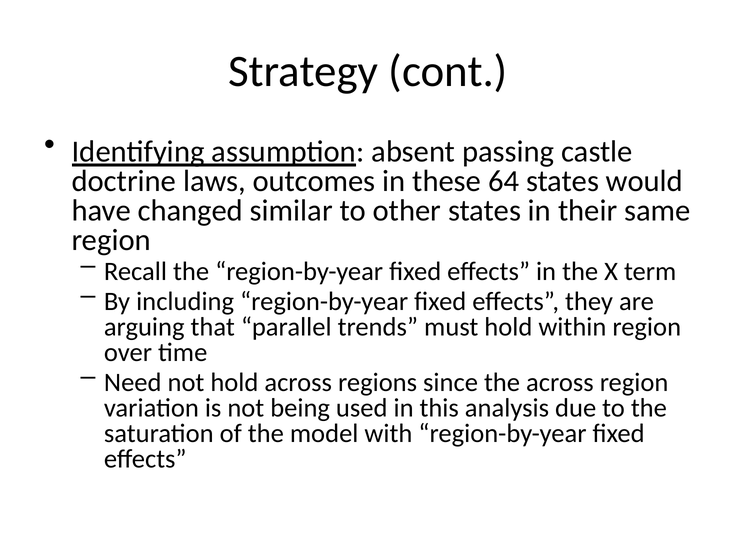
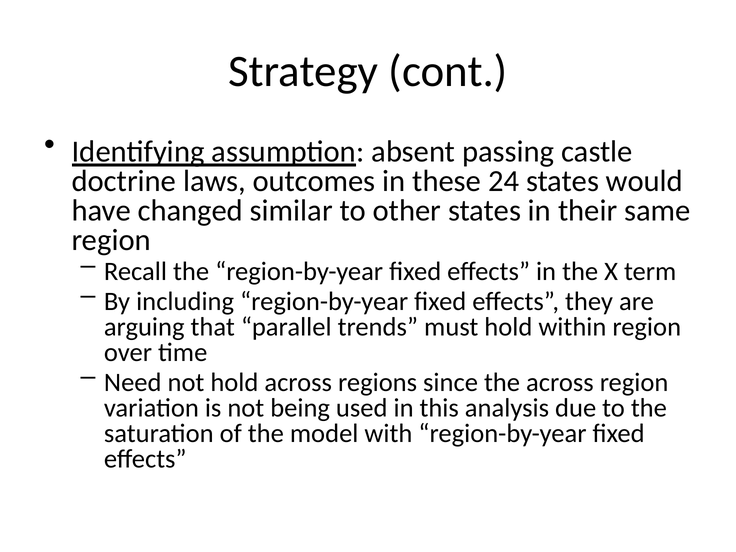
64: 64 -> 24 (504, 181)
